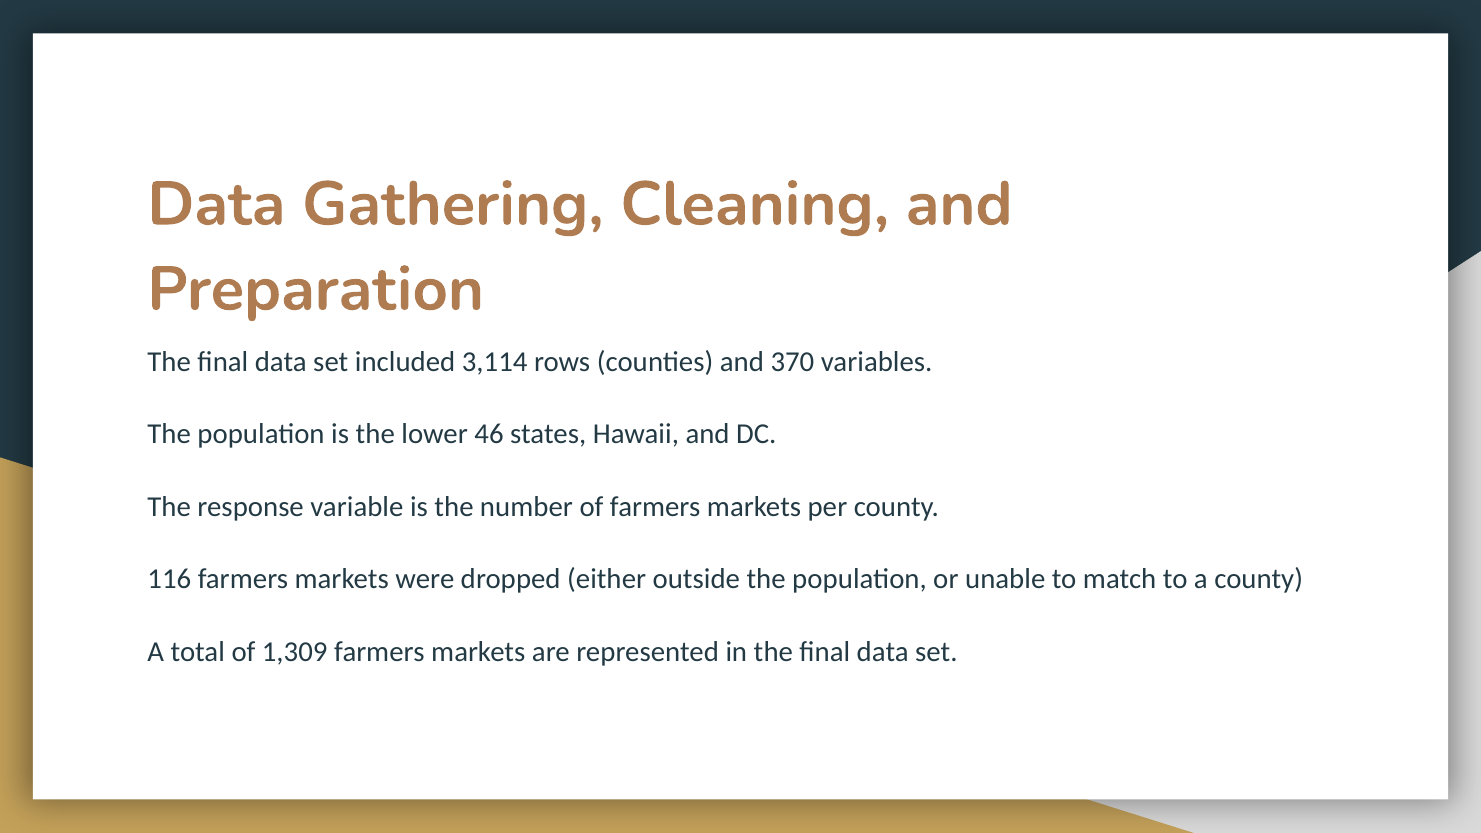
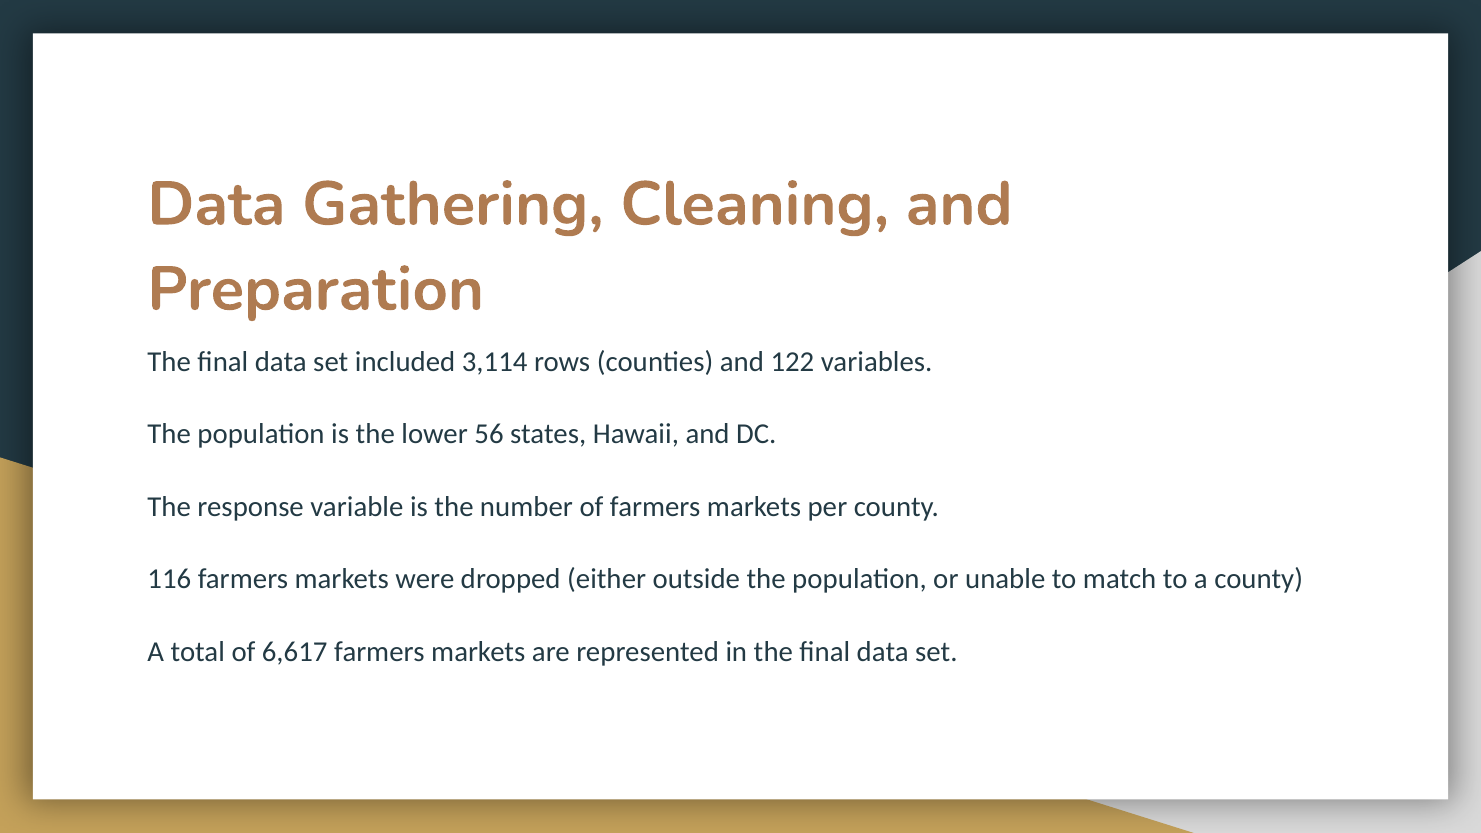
370: 370 -> 122 (792, 362)
46: 46 -> 56 (489, 434)
1,309: 1,309 -> 6,617 (295, 652)
